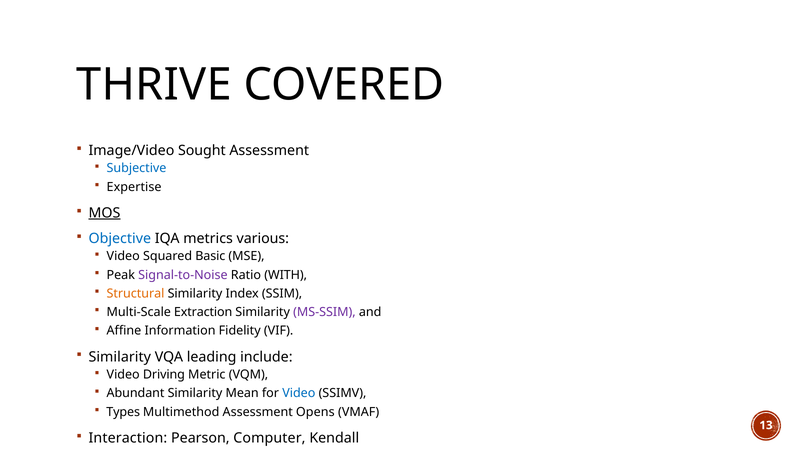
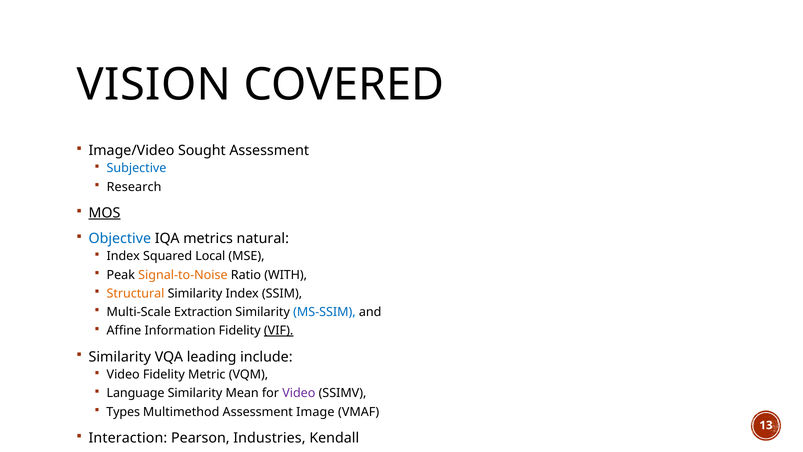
THRIVE: THRIVE -> VISION (154, 85)
Expertise: Expertise -> Research (134, 187)
various: various -> natural (263, 238)
Video: Video -> Index (123, 256)
Basic: Basic -> Local (210, 256)
Signal-to-Noise colour: purple -> orange (183, 275)
MS-SSIM colour: purple -> blue (324, 312)
VIF underline: none -> present (279, 330)
Video Driving: Driving -> Fidelity (164, 374)
Abundant: Abundant -> Language (136, 393)
Video colour: blue -> purple (299, 393)
Opens: Opens -> Image (315, 412)
Computer: Computer -> Industries (269, 438)
